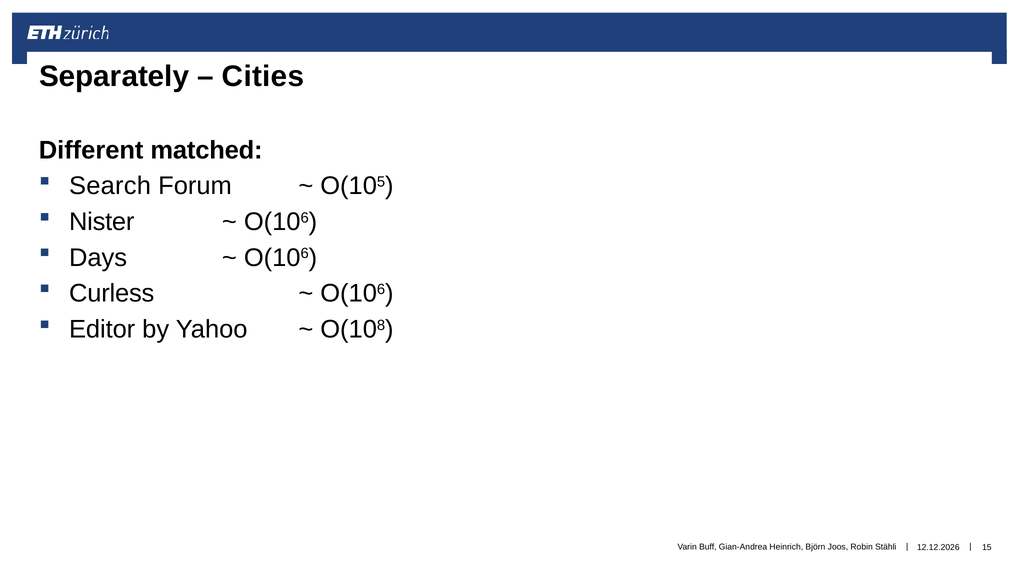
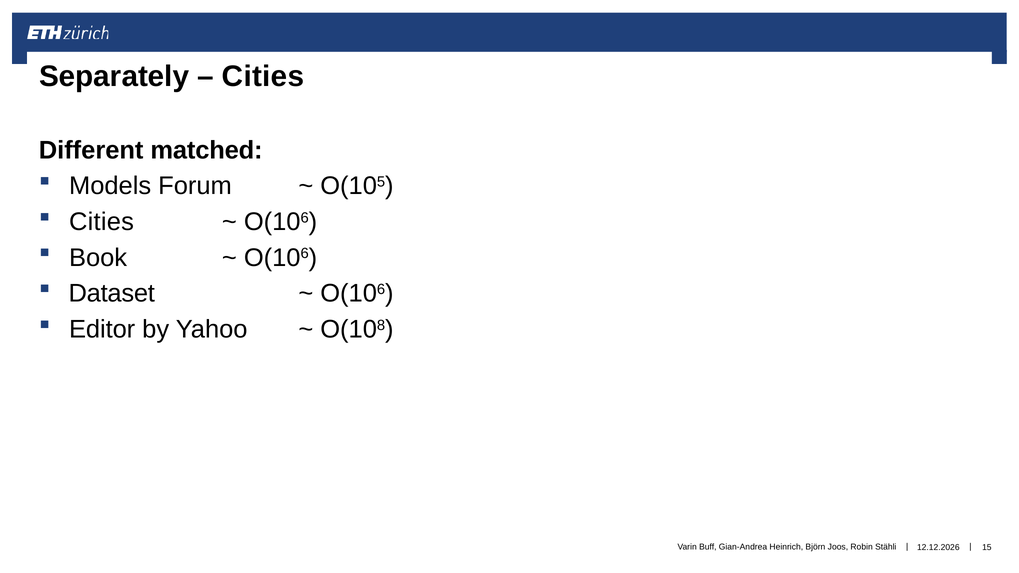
Search: Search -> Models (110, 186)
Nister: Nister -> Cities (102, 222)
Days: Days -> Book (98, 258)
Curless: Curless -> Dataset (112, 294)
